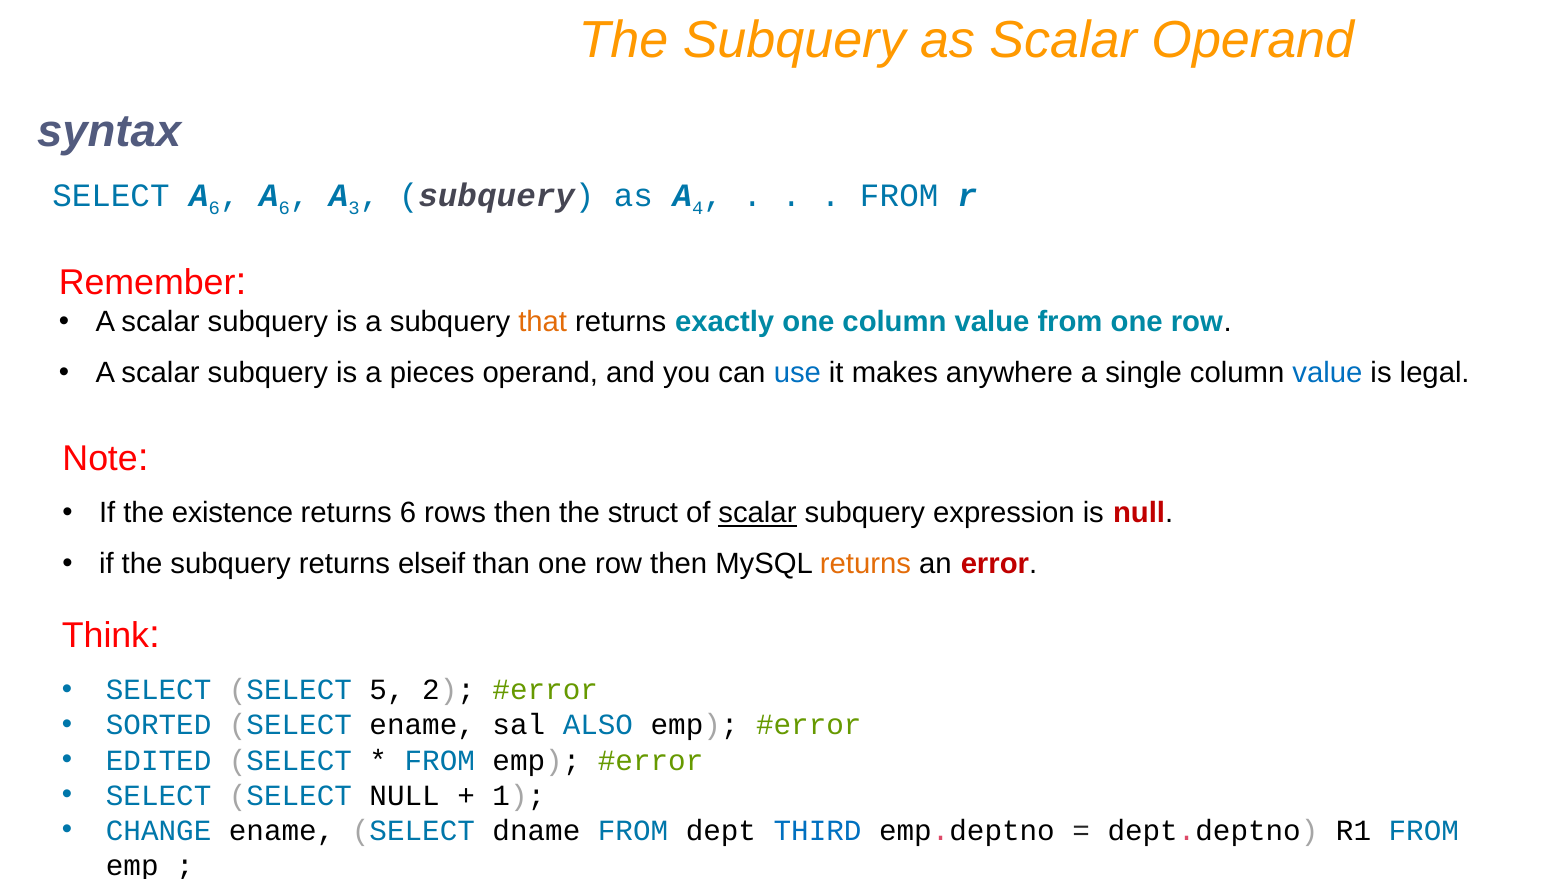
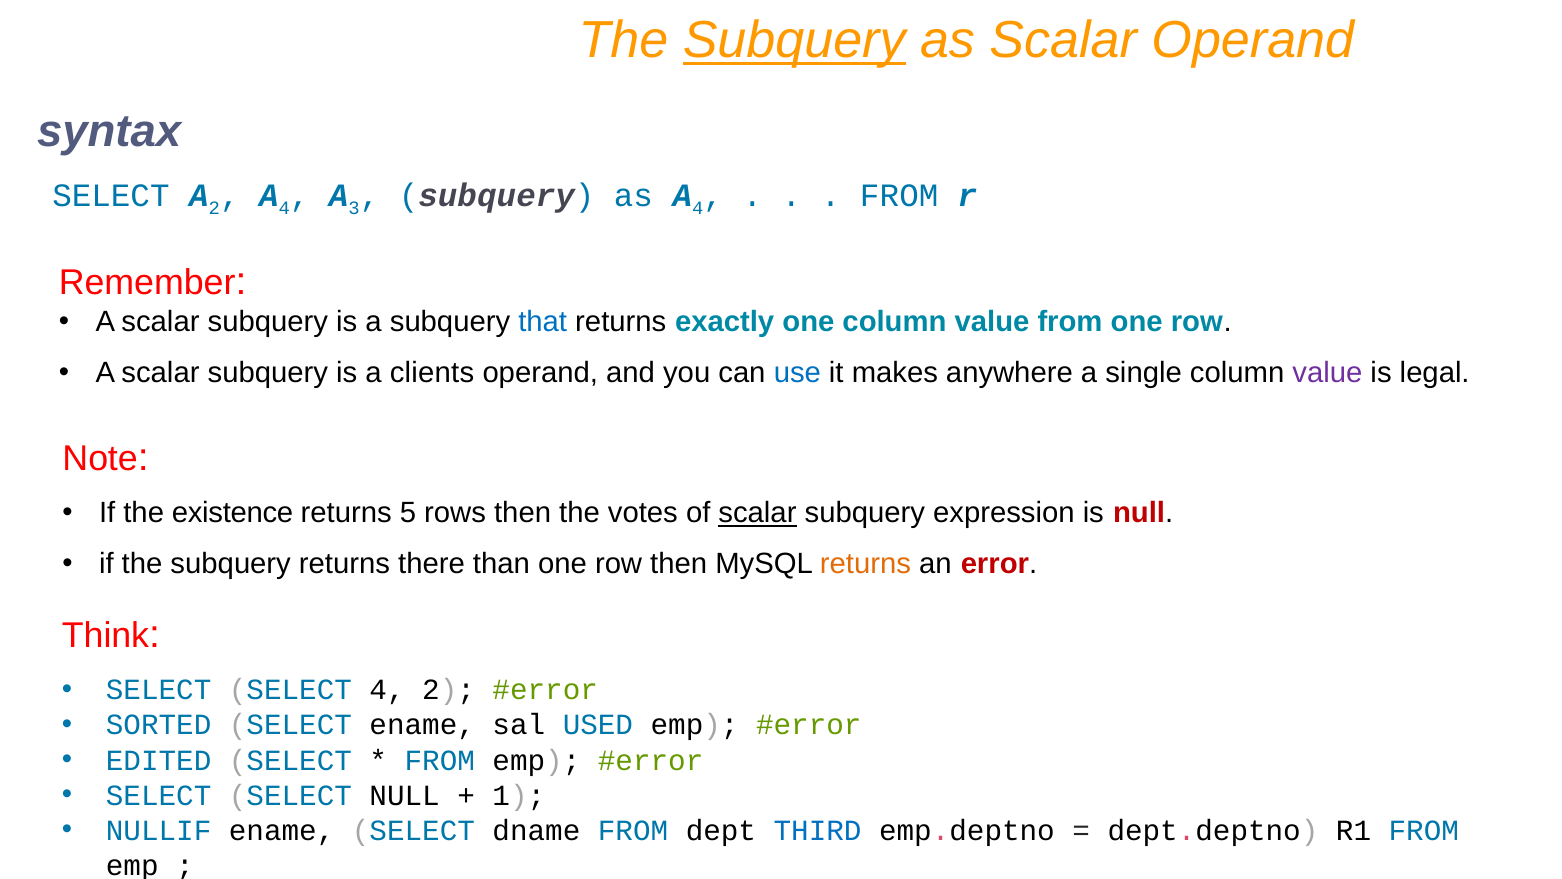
Subquery underline: none -> present (794, 41)
SELECT A 6: 6 -> 2 (214, 209)
6: 6 -> 4 (284, 209)
that colour: orange -> blue (543, 322)
pieces: pieces -> clients (432, 373)
value colour: blue -> purple (1327, 373)
returns 6: 6 -> 5 (408, 513)
struct: struct -> votes (643, 513)
elseif: elseif -> there (432, 564)
SELECT 5: 5 -> 4 (387, 690)
ALSO: ALSO -> USED (598, 725)
CHANGE: CHANGE -> NULLIF (159, 830)
